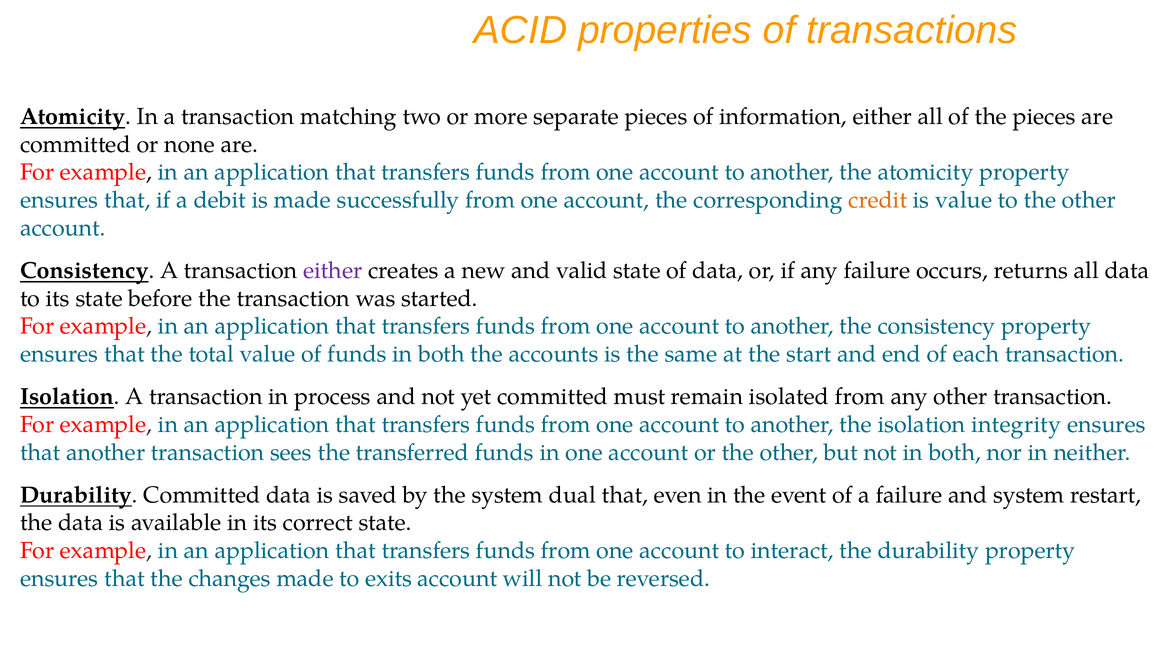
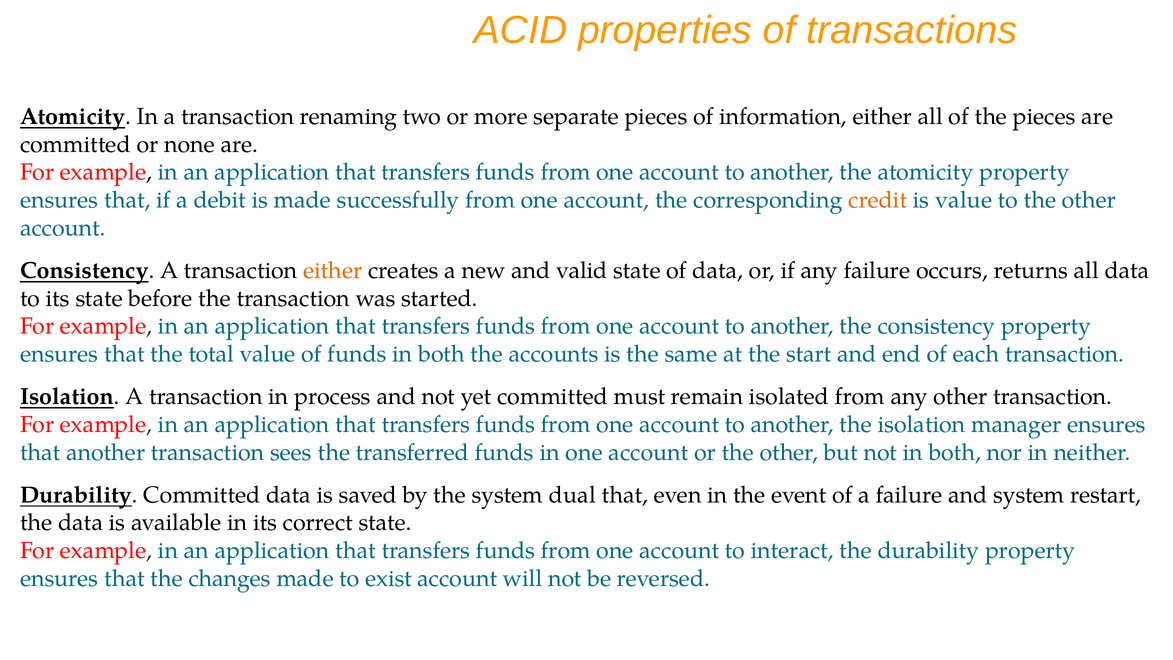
matching: matching -> renaming (349, 117)
either colour: purple -> orange (333, 270)
integrity: integrity -> manager (1016, 424)
exits: exits -> exist (389, 578)
